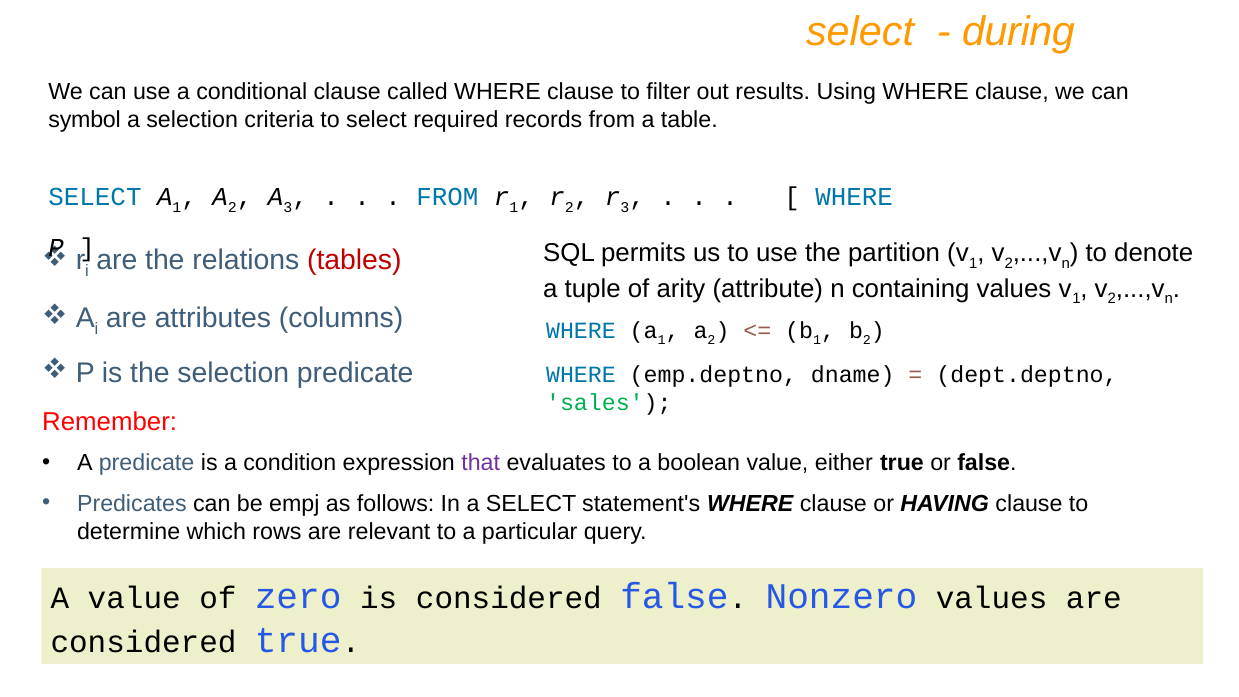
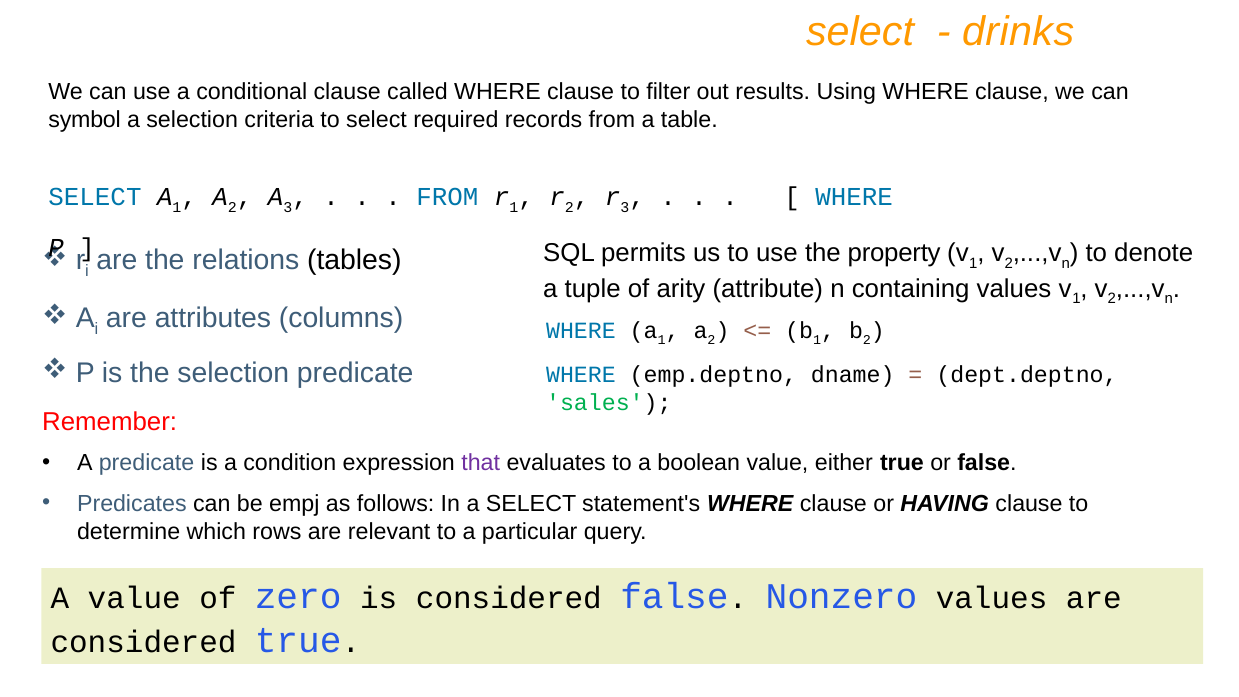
during: during -> drinks (1018, 32)
partition: partition -> property (894, 253)
tables colour: red -> black (354, 260)
